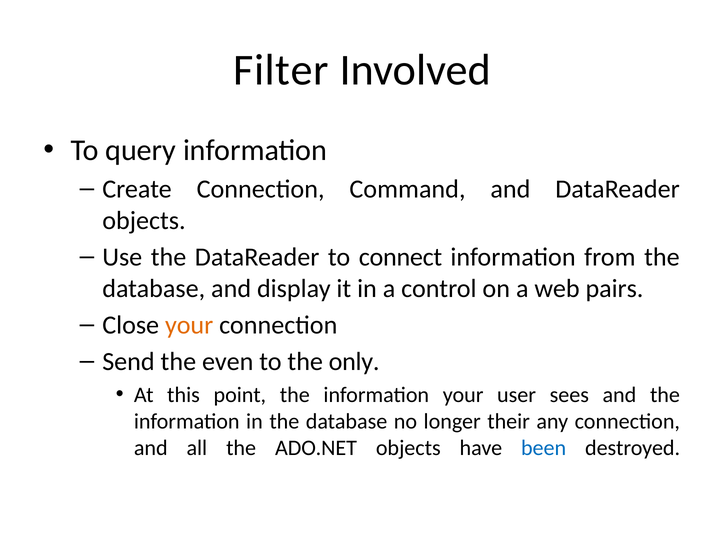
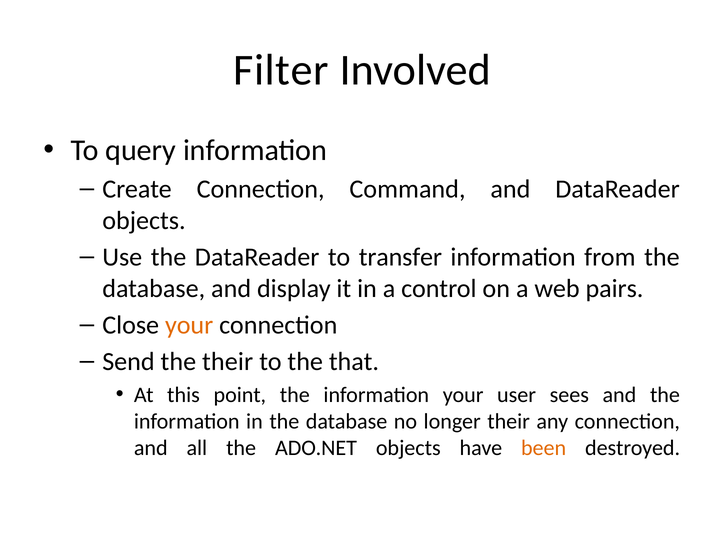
connect: connect -> transfer (400, 257)
the even: even -> their (228, 362)
only: only -> that (354, 362)
been colour: blue -> orange (544, 448)
